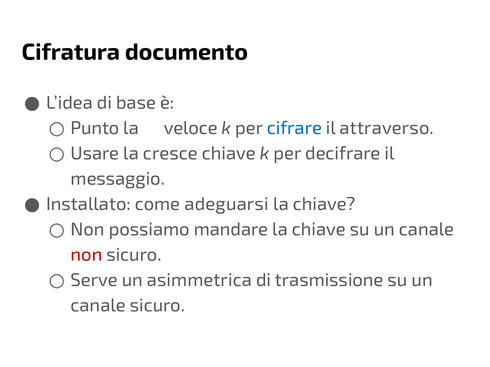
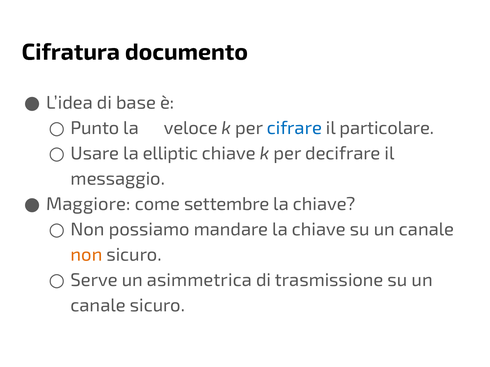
attraverso: attraverso -> particolare (387, 128)
cresce: cresce -> elliptic (170, 154)
Installato: Installato -> Maggiore (88, 204)
adeguarsi: adeguarsi -> settembre (227, 204)
non colour: red -> orange (86, 255)
